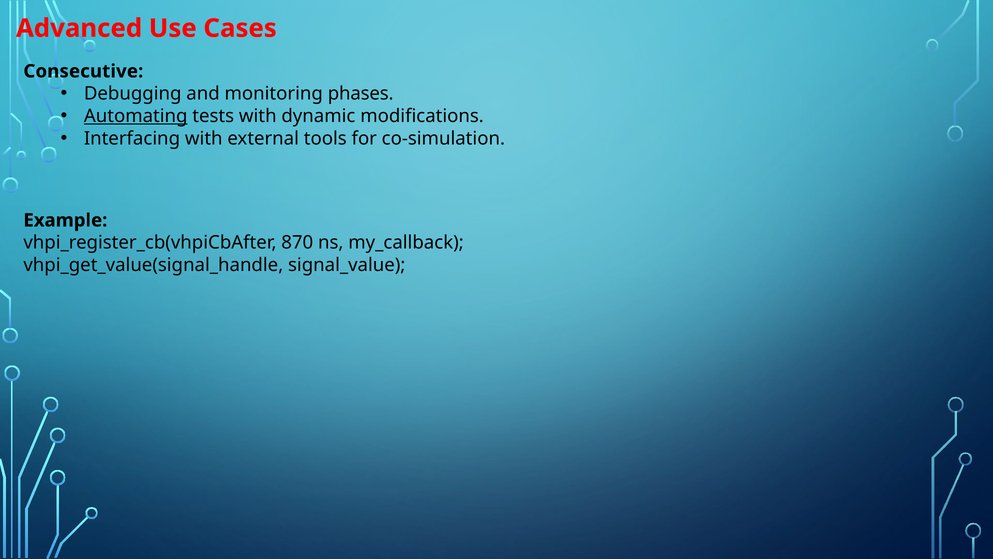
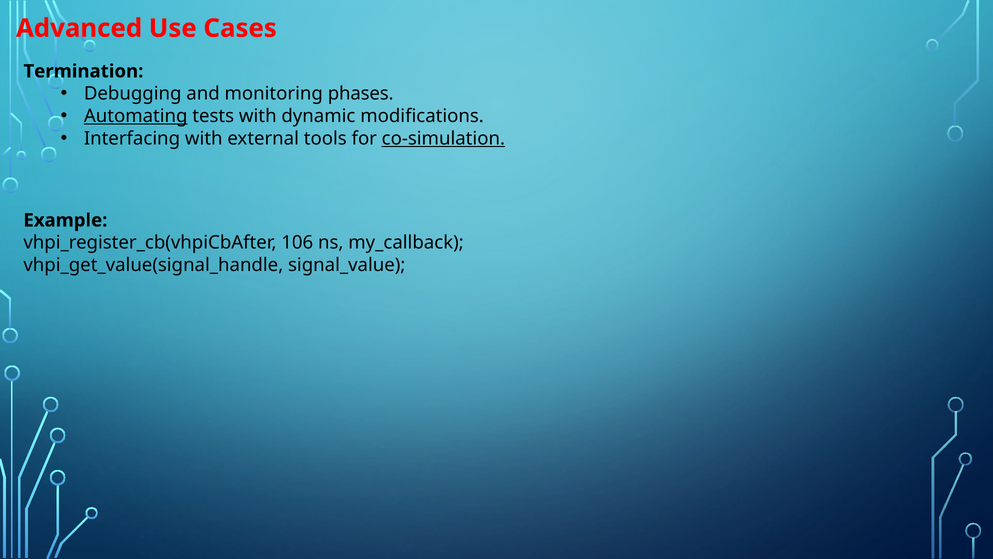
Consecutive: Consecutive -> Termination (83, 71)
co-simulation underline: none -> present (443, 138)
870: 870 -> 106 (297, 243)
